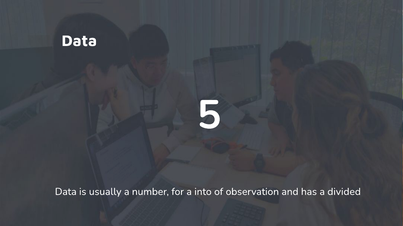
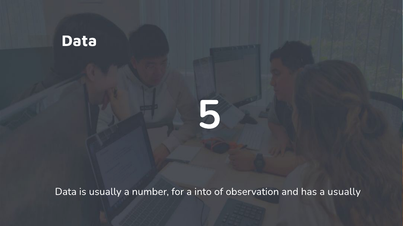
a divided: divided -> usually (344, 192)
